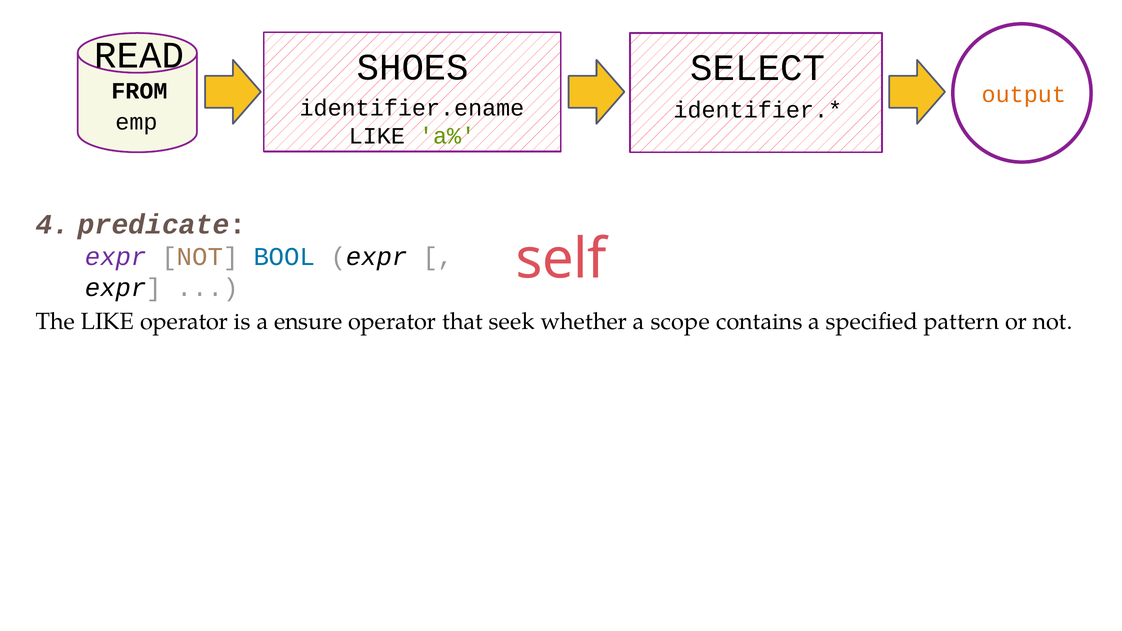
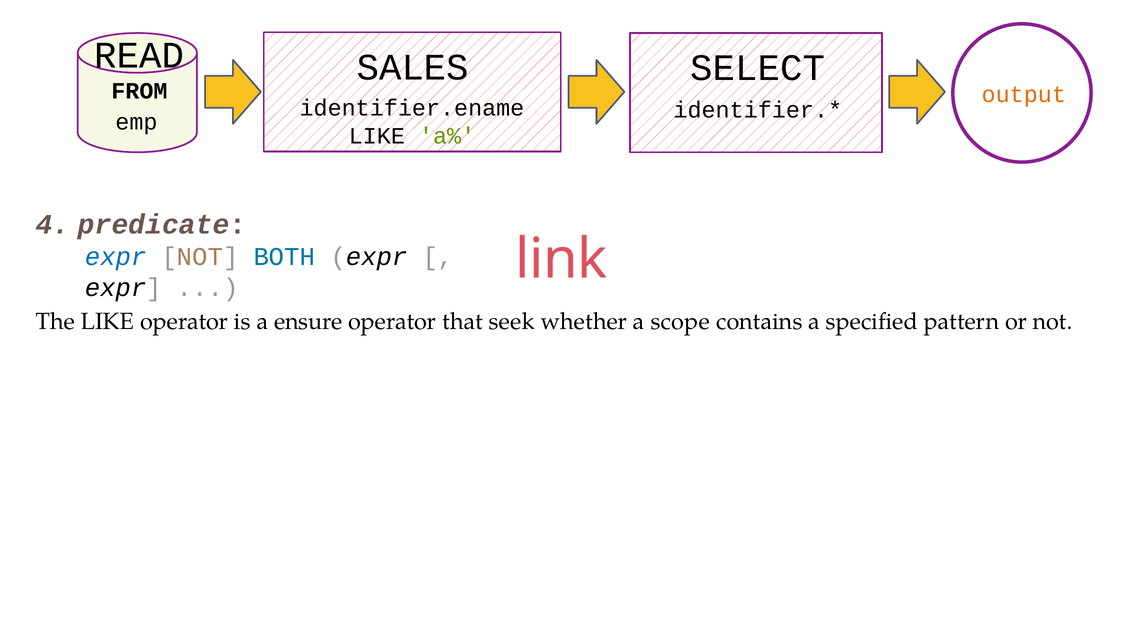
SHOES: SHOES -> SALES (413, 67)
self: self -> link (561, 259)
expr colour: purple -> blue (116, 257)
BOOL: BOOL -> BOTH (284, 257)
